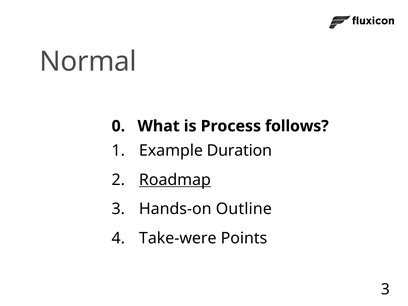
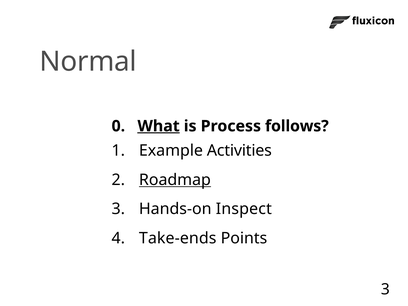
What underline: none -> present (159, 126)
Duration: Duration -> Activities (239, 151)
Outline: Outline -> Inspect (244, 209)
Take-were: Take-were -> Take-ends (178, 238)
